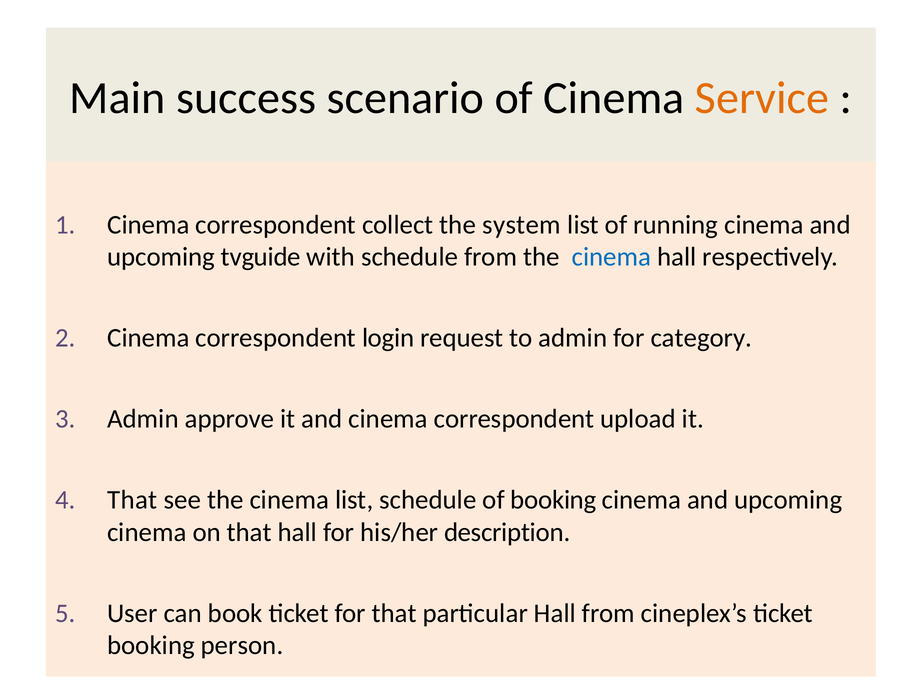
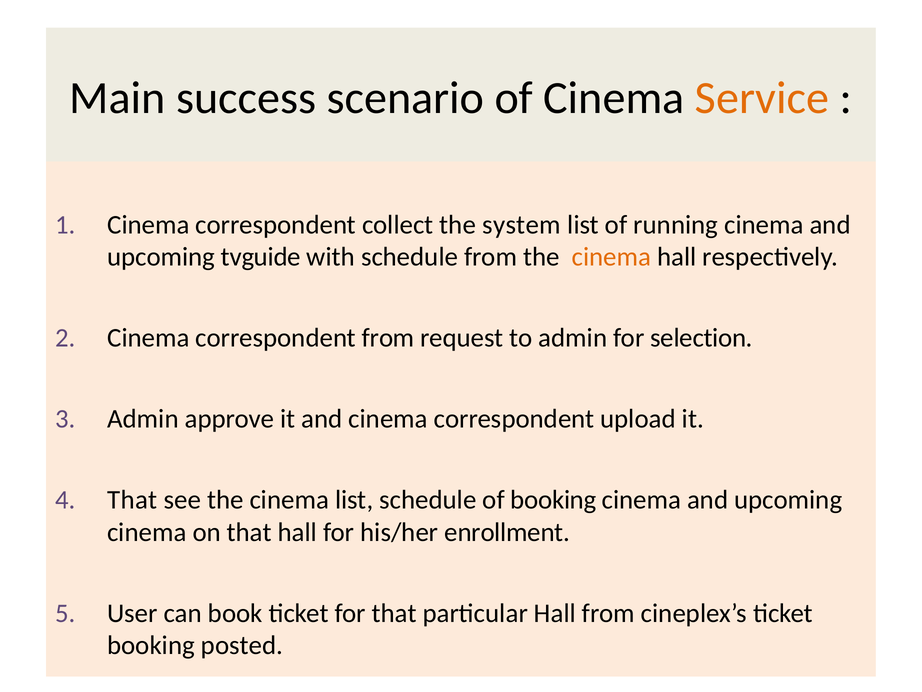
cinema colour: blue -> orange (611, 257)
correspondent login: login -> from (388, 338)
category: category -> selection (701, 338)
description: description -> enrollment (507, 532)
person: person -> posted (242, 645)
